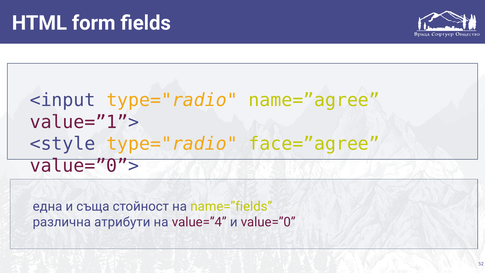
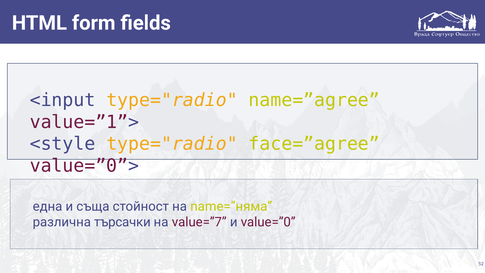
name=”fields: name=”fields -> name=”няма (231, 206)
атрибути: атрибути -> търсачки (122, 222)
value=”4: value=”4 -> value=”7 (199, 222)
